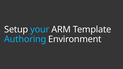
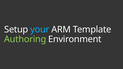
Authoring colour: light blue -> light green (25, 39)
